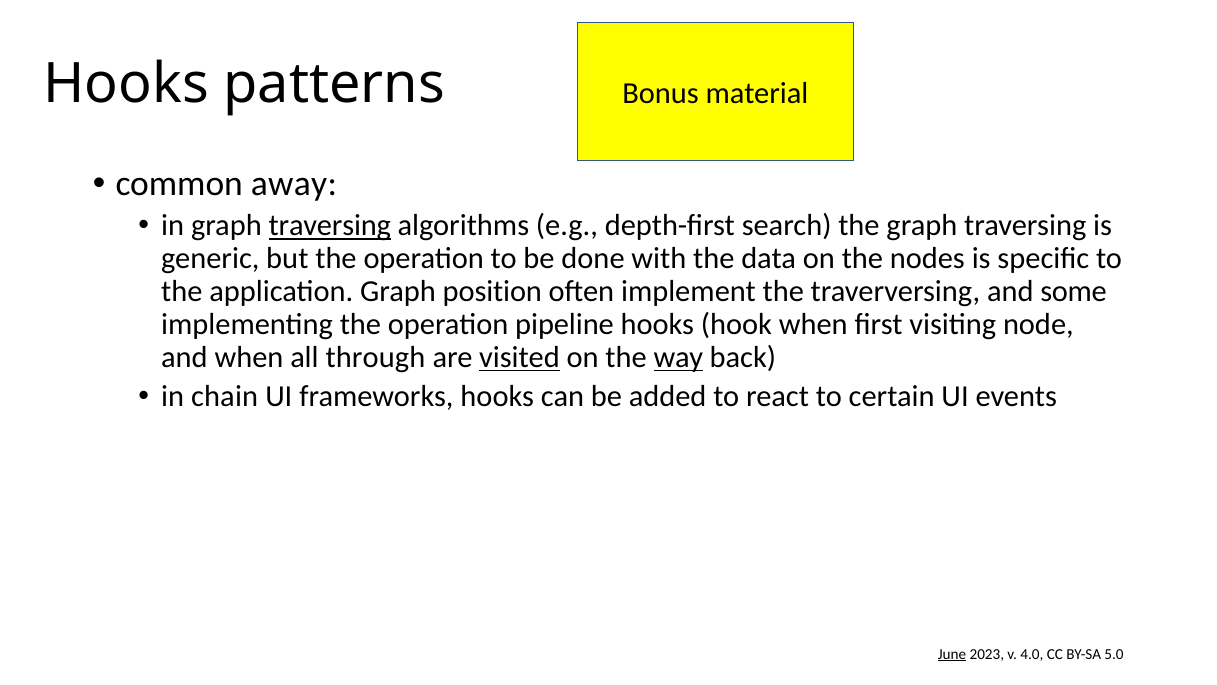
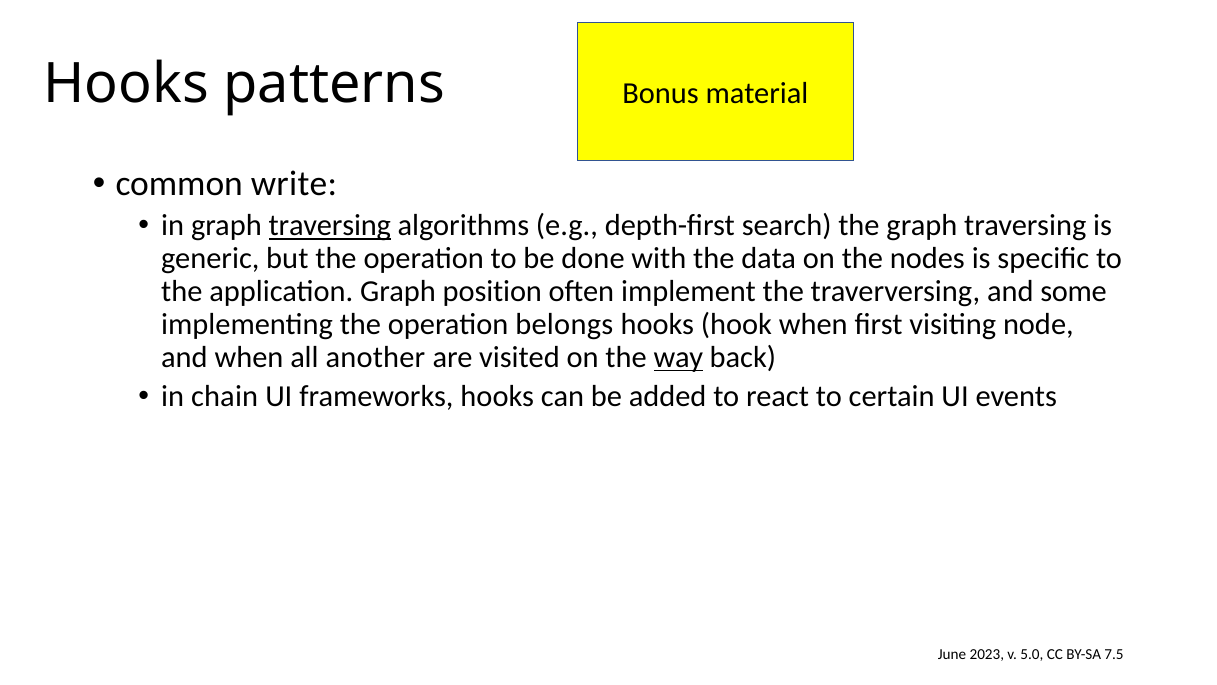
away: away -> write (294, 184)
pipeline: pipeline -> belongs (564, 324)
through: through -> another (375, 357)
visited underline: present -> none (519, 357)
June underline: present -> none (952, 654)
4.0: 4.0 -> 5.0 (1032, 654)
5.0: 5.0 -> 7.5 (1114, 654)
